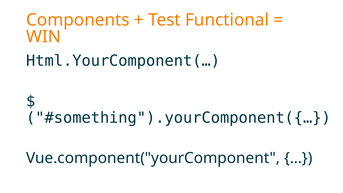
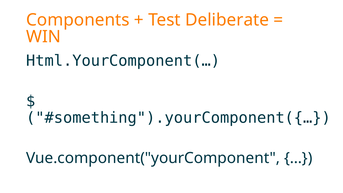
Functional: Functional -> Deliberate (227, 20)
